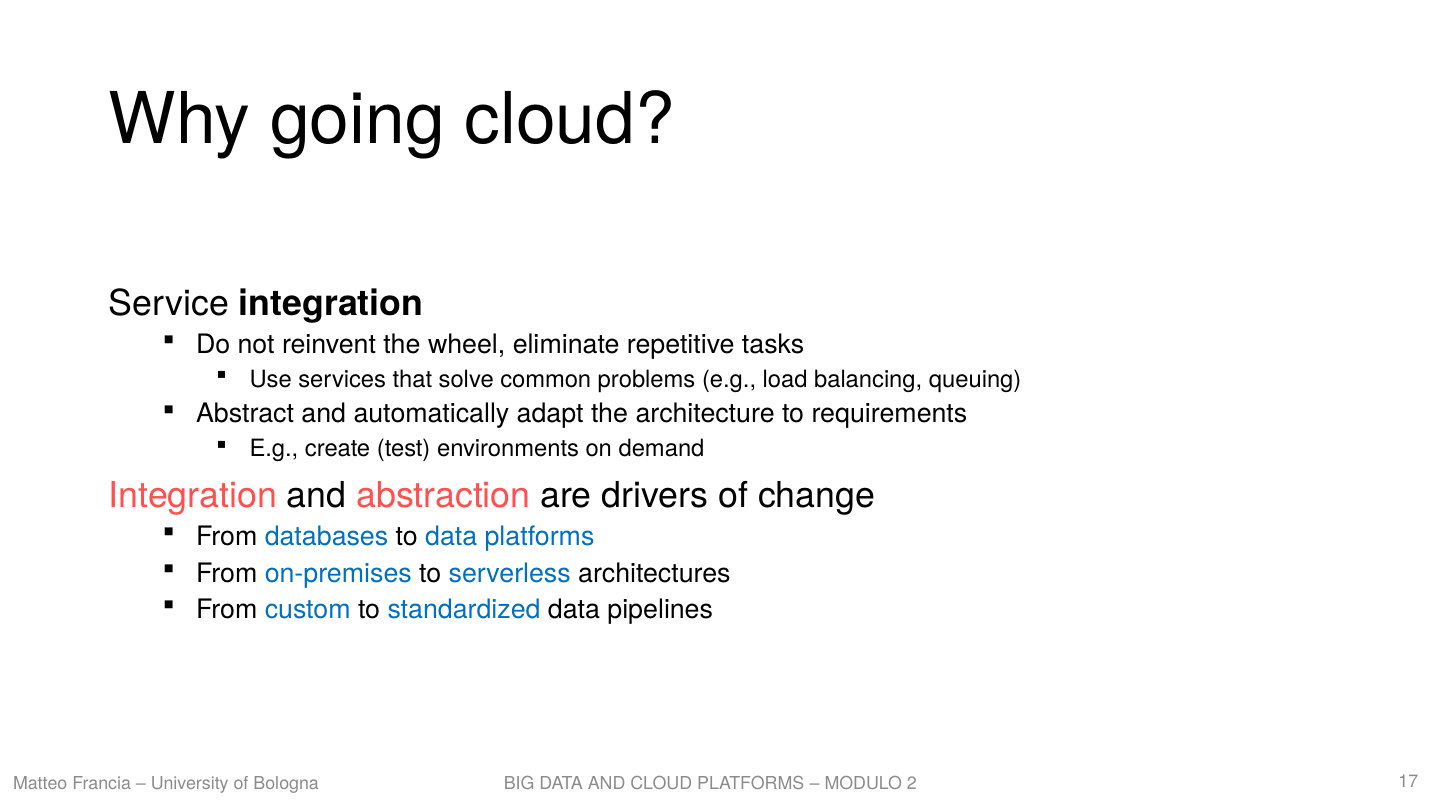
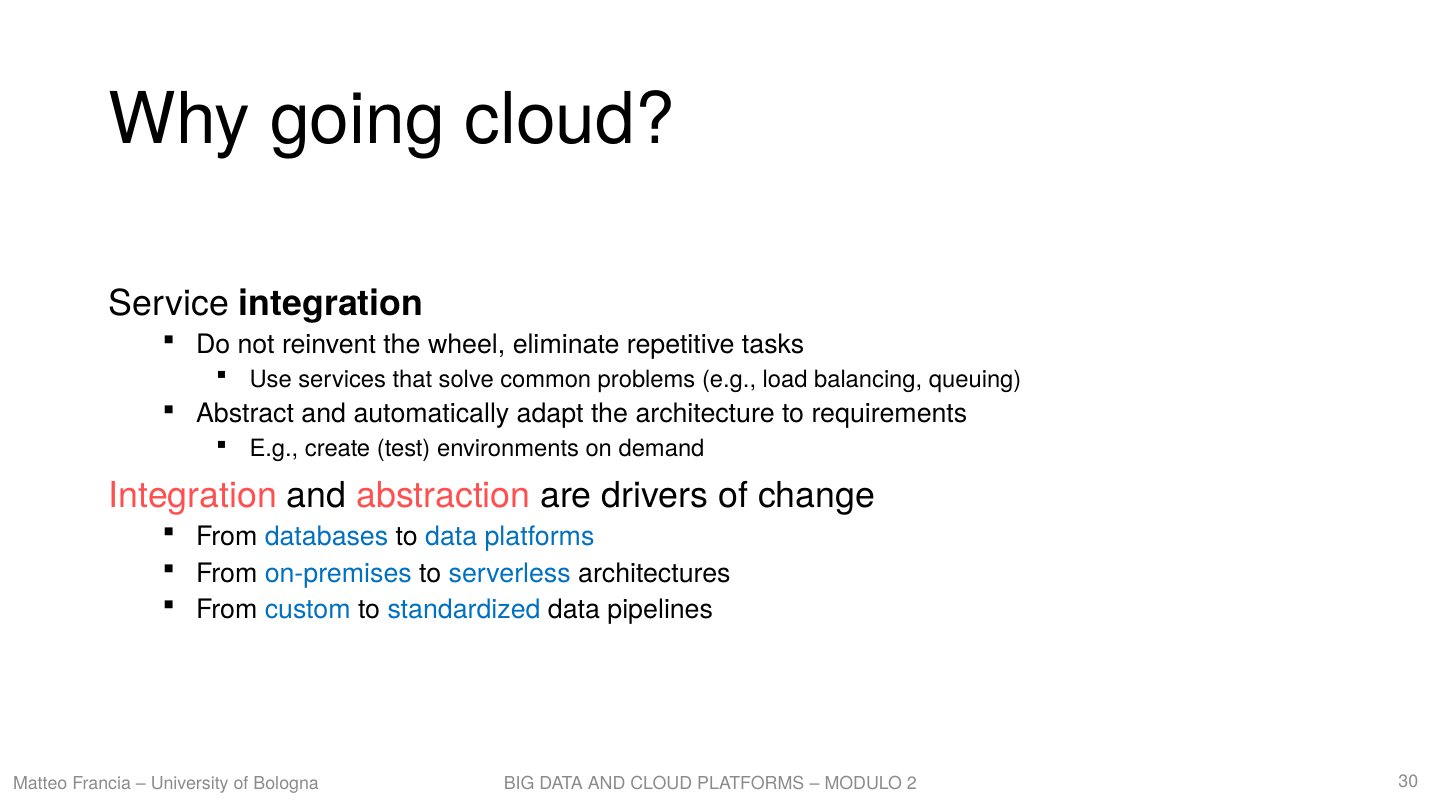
17: 17 -> 30 (1408, 782)
